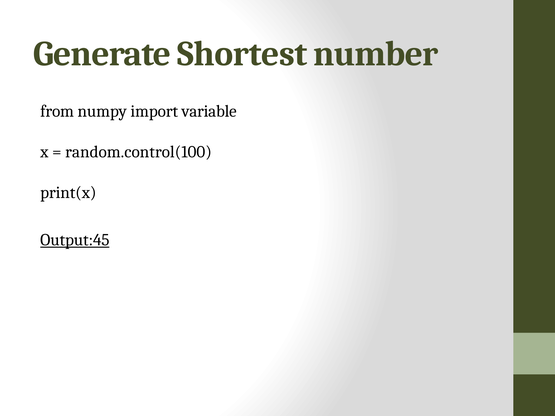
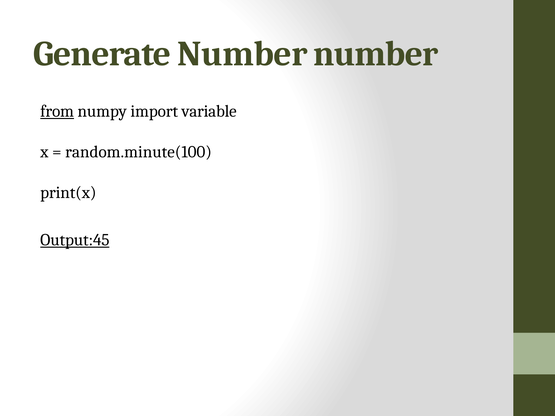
Generate Shortest: Shortest -> Number (242, 54)
from underline: none -> present (57, 111)
random.control(100: random.control(100 -> random.minute(100 (139, 152)
